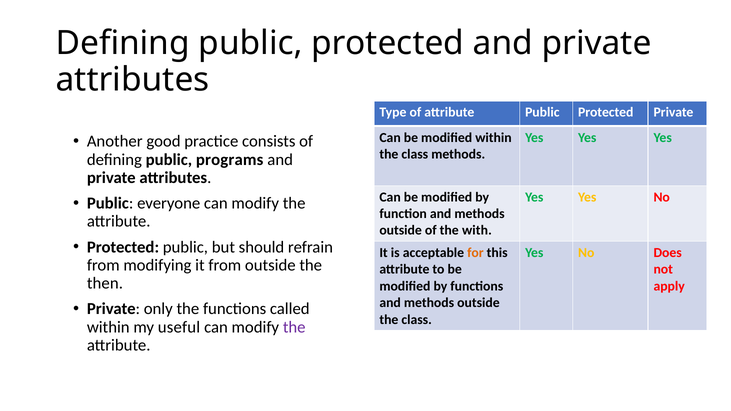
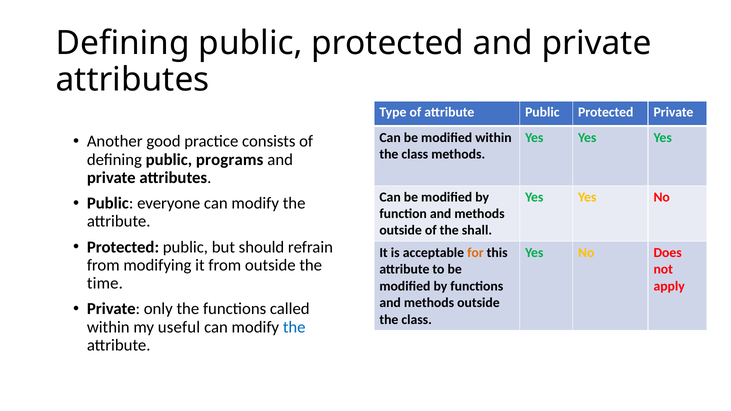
with: with -> shall (477, 231)
then: then -> time (105, 283)
the colour: purple -> blue (294, 327)
